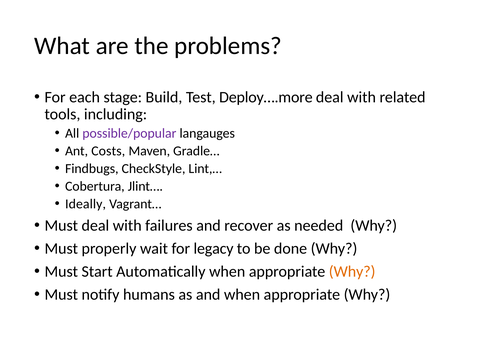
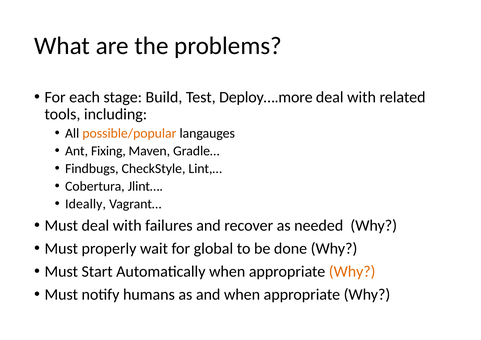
possible/popular colour: purple -> orange (129, 133)
Costs: Costs -> Fixing (108, 151)
legacy: legacy -> global (213, 248)
